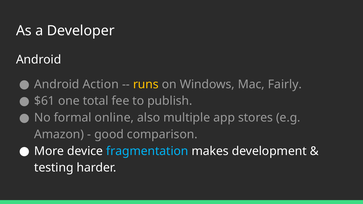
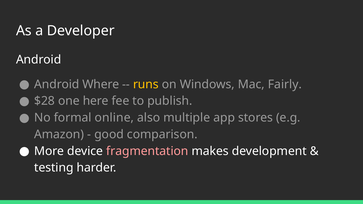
Action: Action -> Where (101, 84)
$61: $61 -> $28 (45, 101)
total: total -> here (96, 101)
fragmentation colour: light blue -> pink (147, 151)
